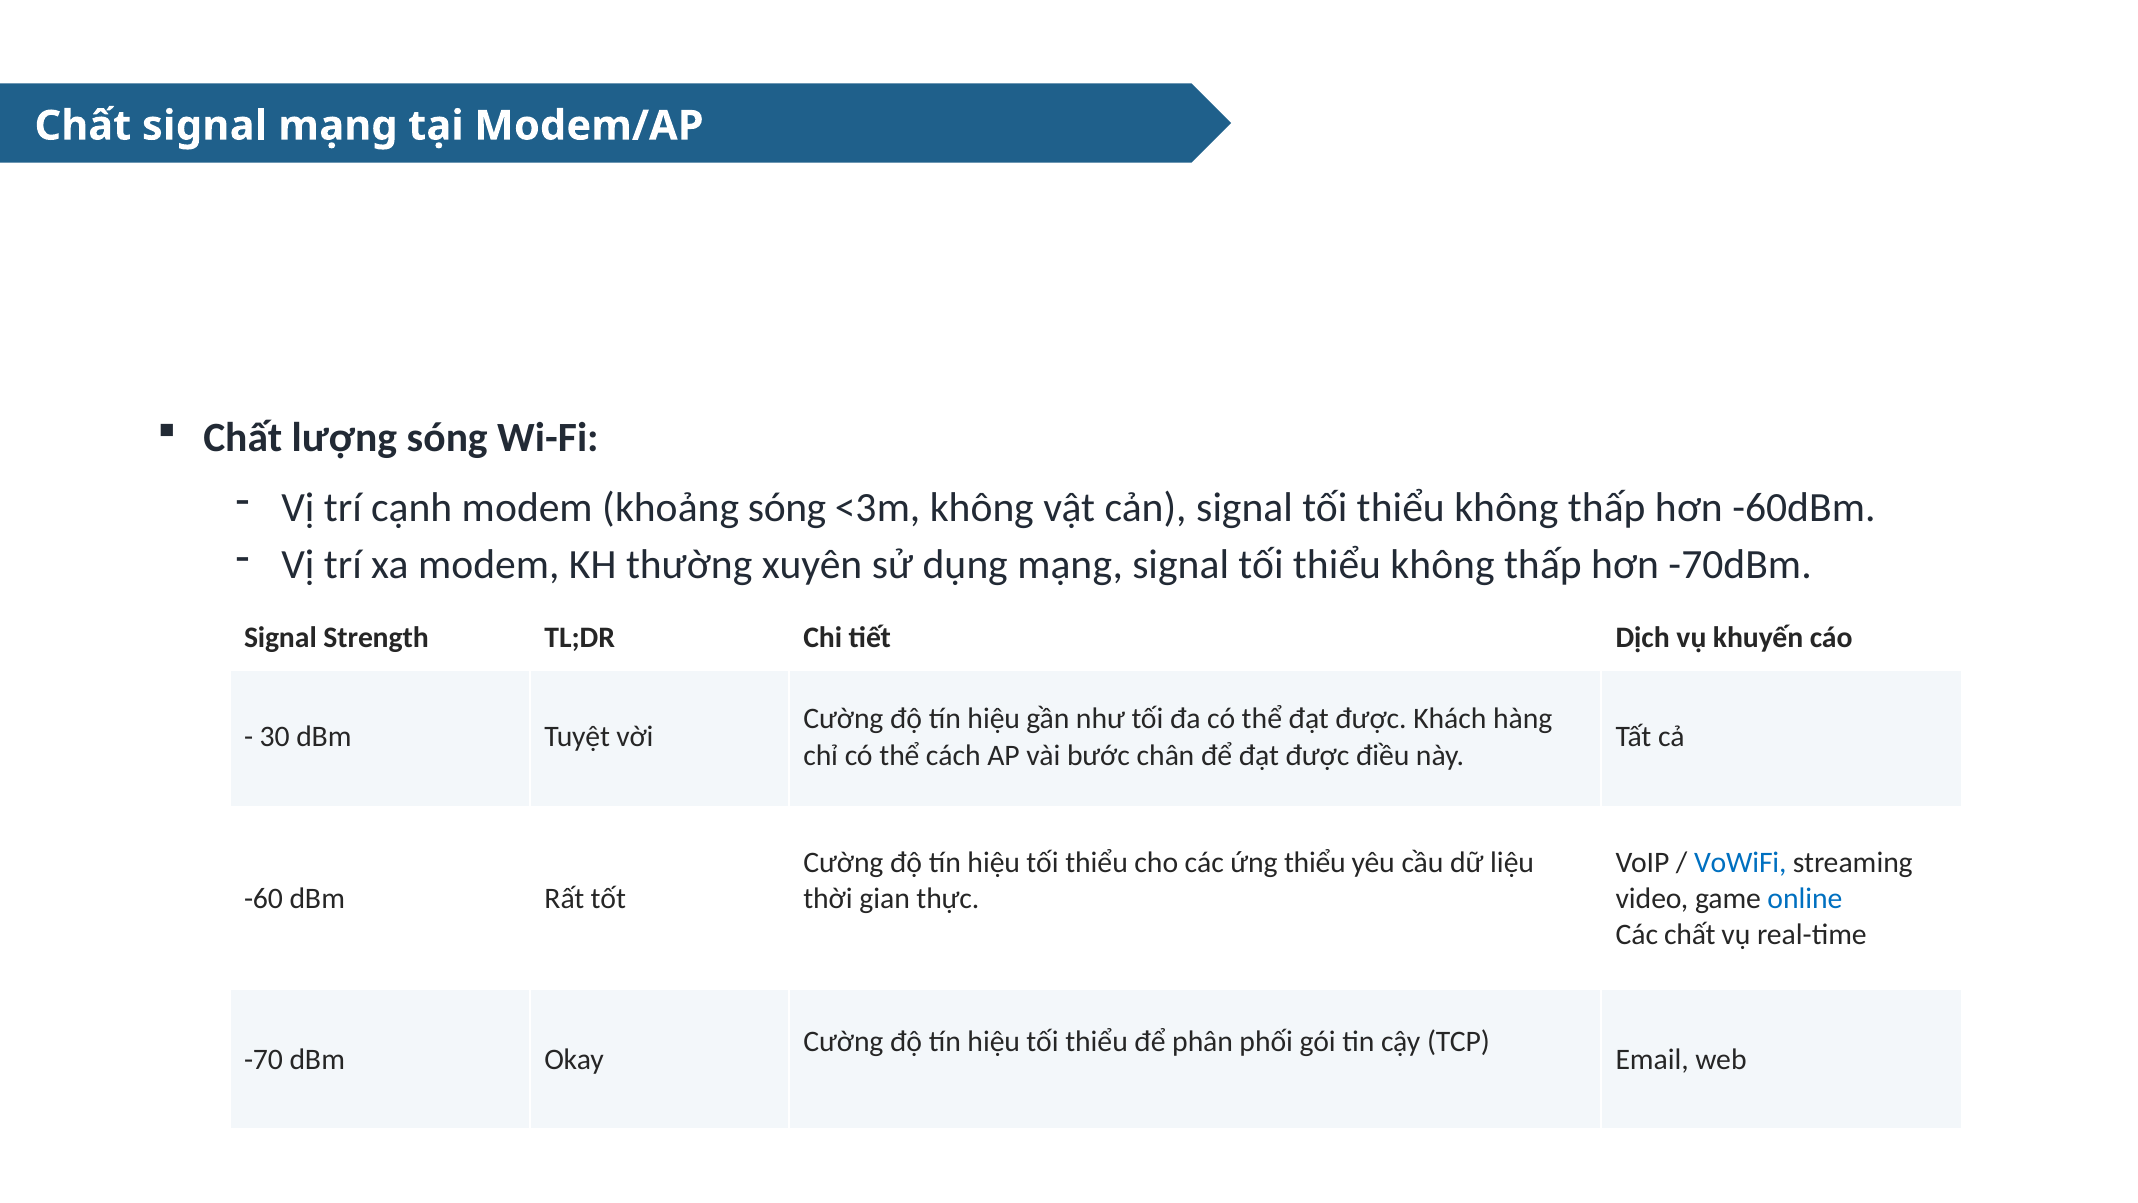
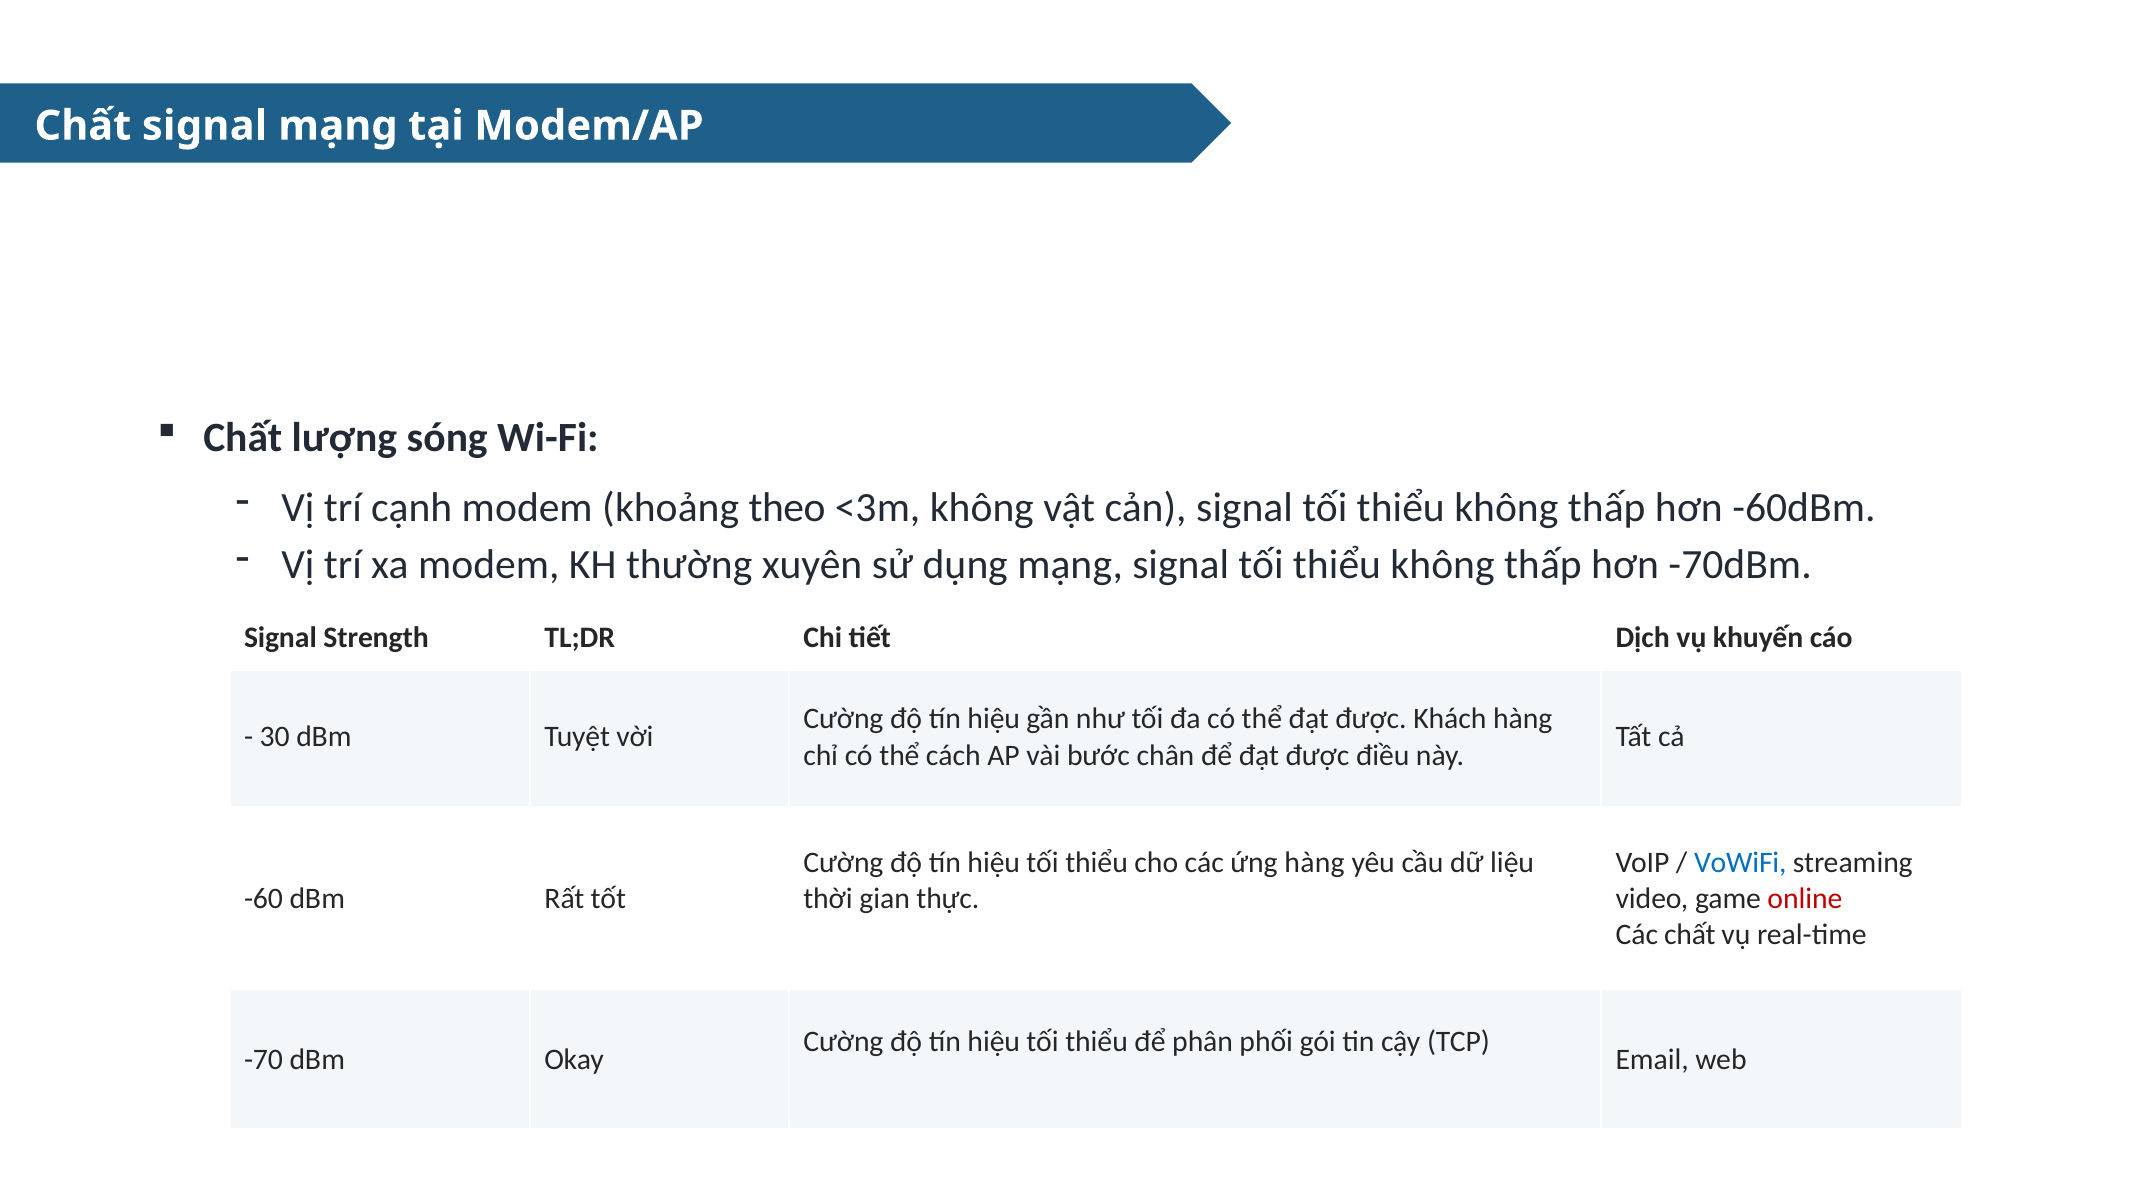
khoảng sóng: sóng -> theo (787, 508)
ứng thiểu: thiểu -> hàng (1315, 862)
online colour: blue -> red (1805, 898)
